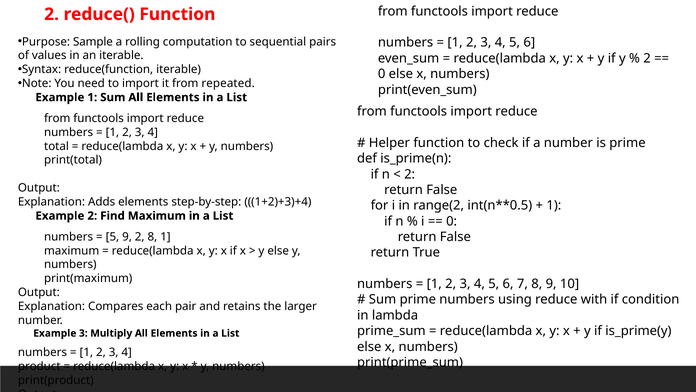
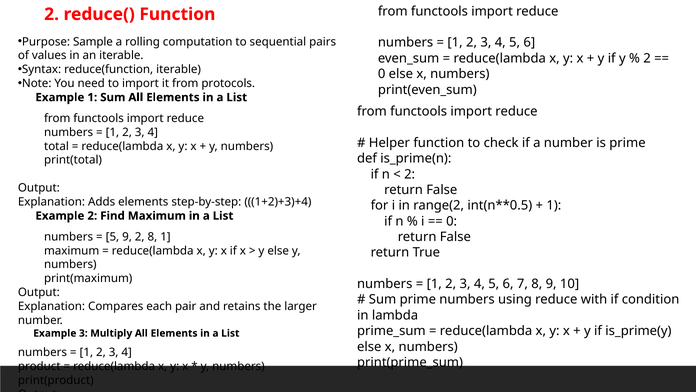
repeated: repeated -> protocols (228, 83)
